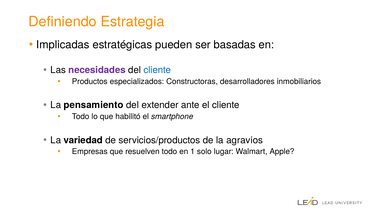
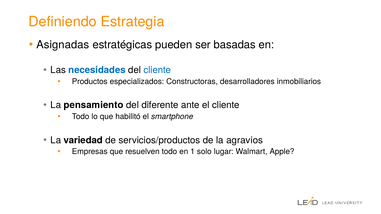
Implicadas: Implicadas -> Asignadas (63, 45)
necesidades colour: purple -> blue (97, 70)
extender: extender -> diferente (160, 105)
